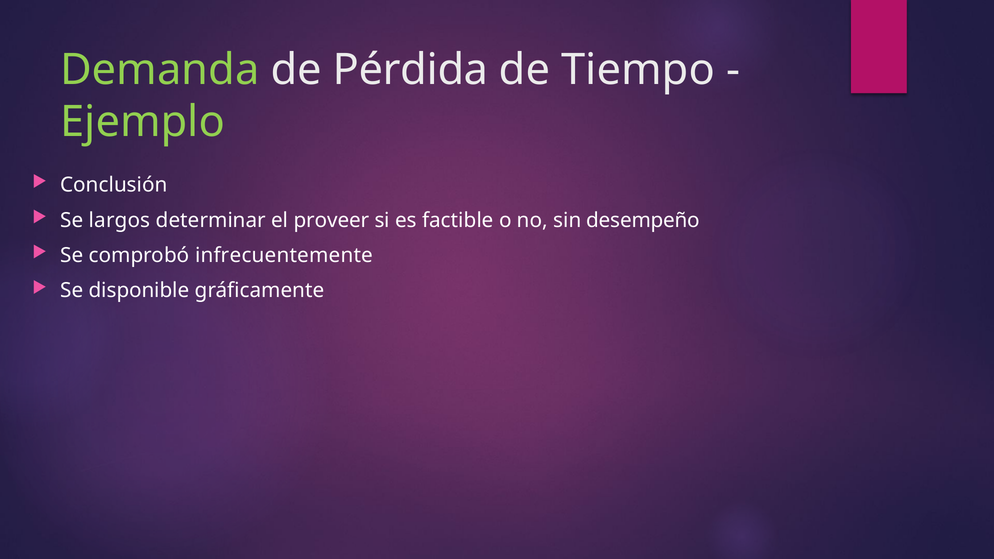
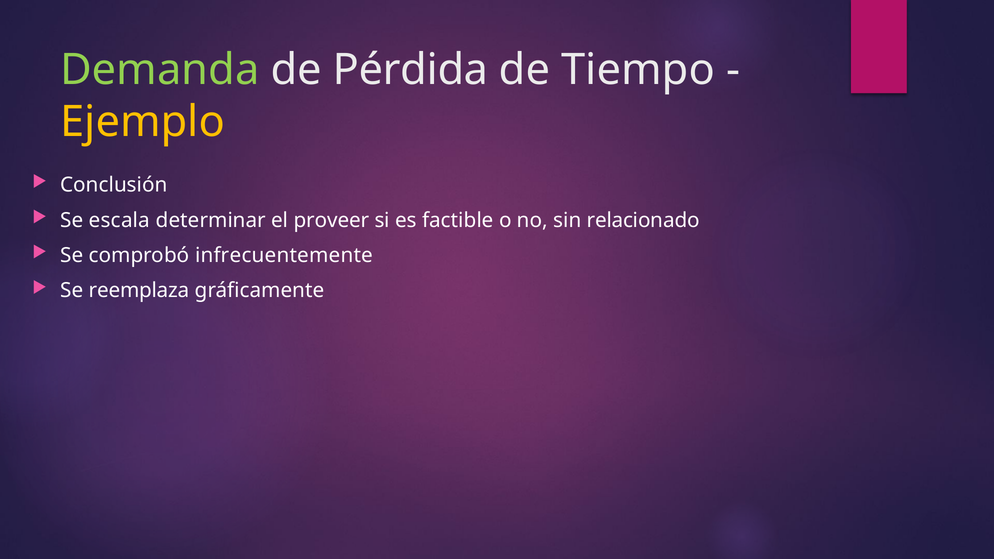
Ejemplo colour: light green -> yellow (143, 122)
largos: largos -> escala (120, 220)
desempeño: desempeño -> relacionado (643, 220)
disponible: disponible -> reemplaza (139, 291)
